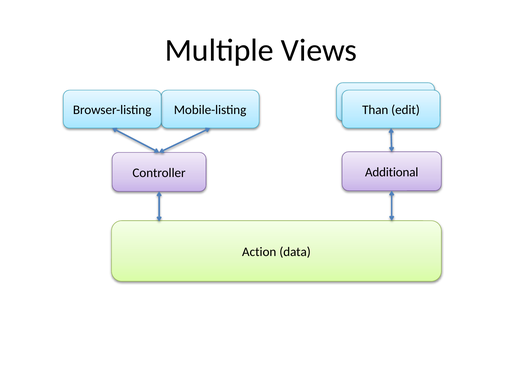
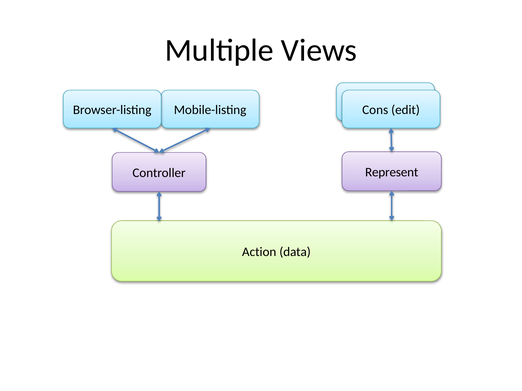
Than: Than -> Cons (375, 110)
Additional: Additional -> Represent (392, 172)
